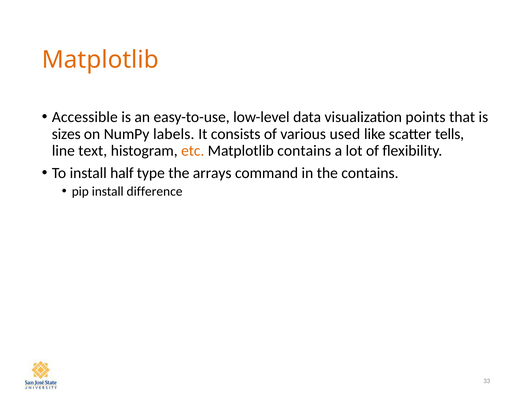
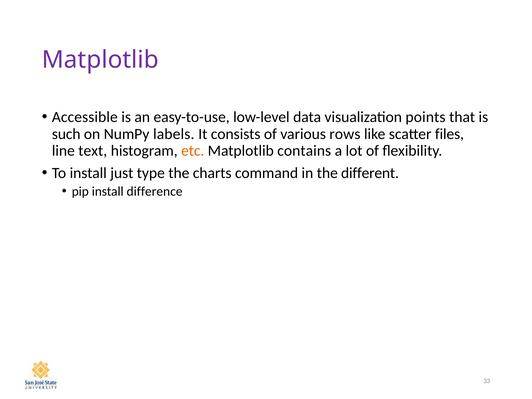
Matplotlib colour: orange -> purple (100, 60)
sizes: sizes -> such (66, 134)
used: used -> rows (345, 134)
tells: tells -> files (449, 134)
half: half -> just (122, 173)
arrays: arrays -> charts (212, 173)
the contains: contains -> different (370, 173)
